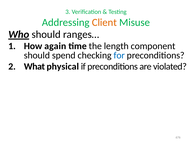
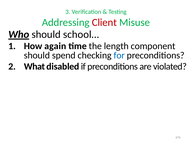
Client colour: orange -> red (104, 22)
ranges…: ranges… -> school… (81, 34)
physical: physical -> disabled (63, 66)
